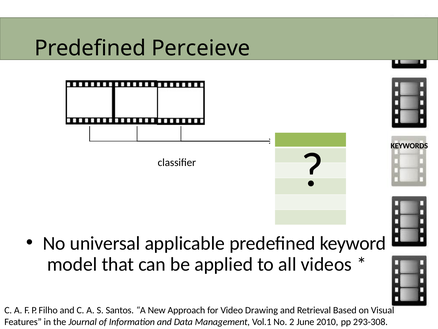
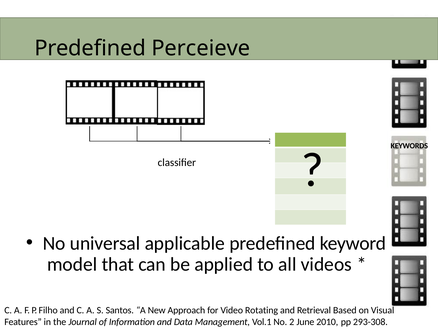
Drawing: Drawing -> Rotating (262, 310)
